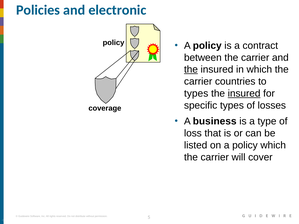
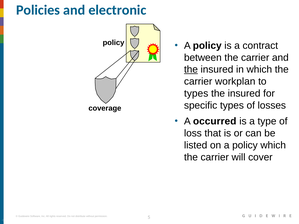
countries: countries -> workplan (235, 82)
insured underline: present -> none (244, 94)
business: business -> occurred (215, 121)
